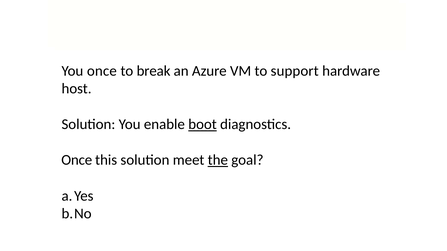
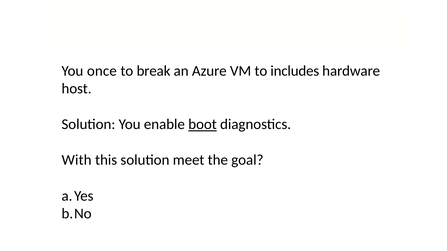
support: support -> includes (295, 71)
Once: Once -> With (77, 160)
the underline: present -> none (218, 160)
